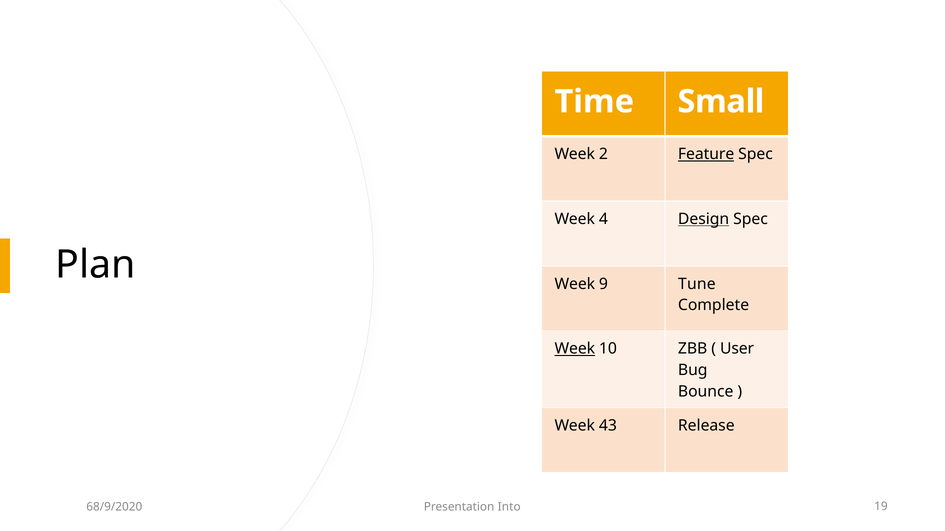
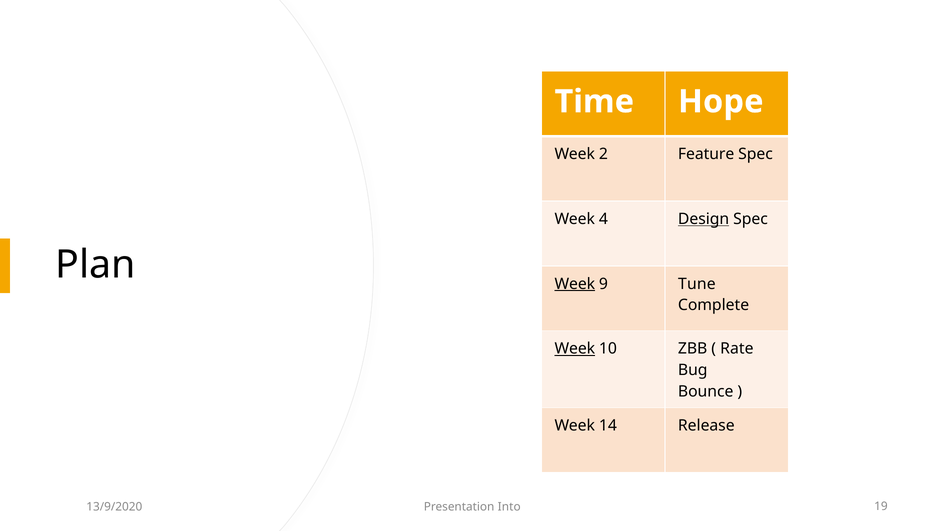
Small: Small -> Hope (721, 102)
Feature underline: present -> none (706, 154)
Week underline: none -> present (575, 284)
User: User -> Rate (737, 349)
43: 43 -> 14 (608, 426)
68/9/2020: 68/9/2020 -> 13/9/2020 (114, 508)
